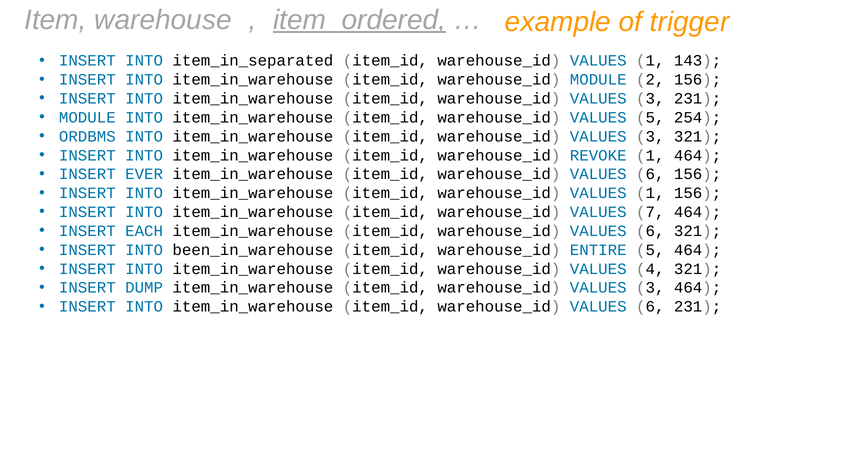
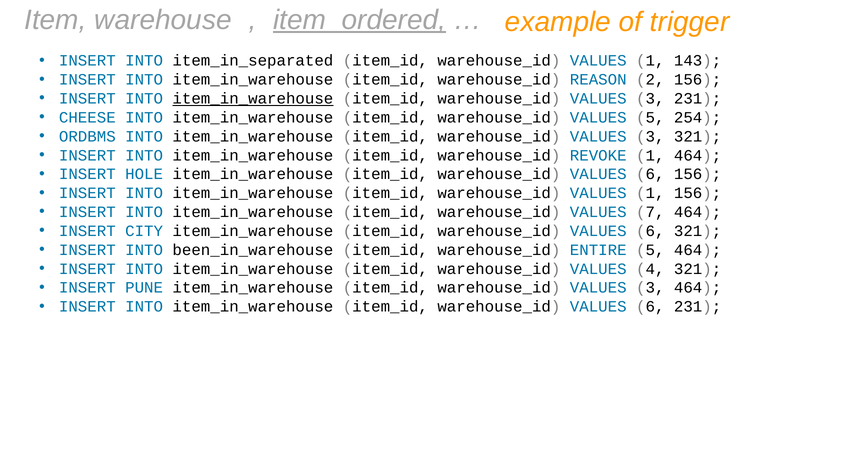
warehouse_id MODULE: MODULE -> REASON (598, 80)
item_in_warehouse underline: none -> present (253, 99)
MODULE: MODULE -> CHEESE (87, 118)
EVER: EVER -> HOLE (144, 174)
EACH: EACH -> CITY (144, 231)
DUMP: DUMP -> PUNE (144, 288)
